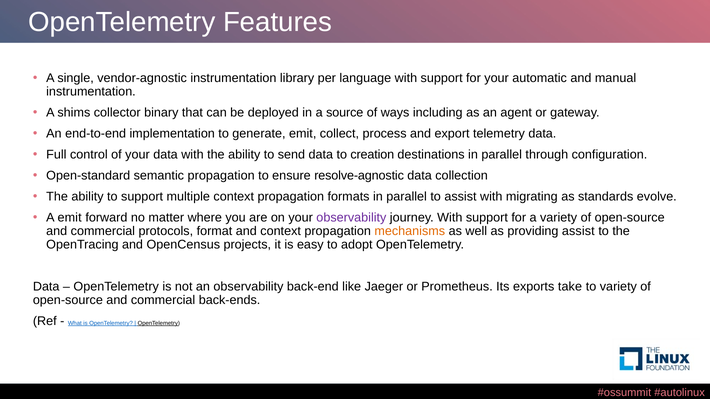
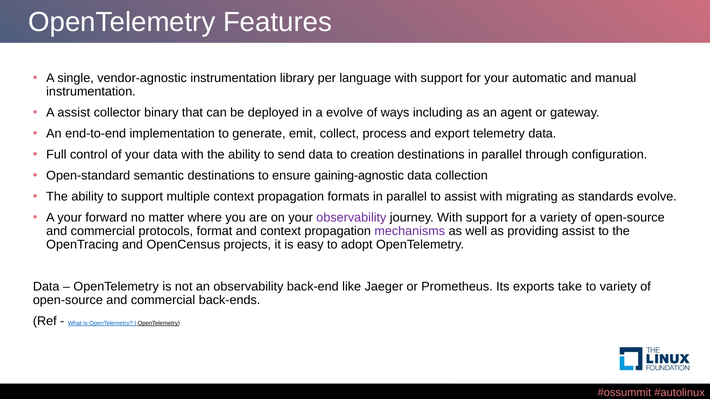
A shims: shims -> assist (74, 113)
a source: source -> evolve (345, 113)
semantic propagation: propagation -> destinations (221, 176)
resolve-agnostic: resolve-agnostic -> gaining-agnostic (359, 176)
A emit: emit -> your (70, 218)
mechanisms colour: orange -> purple (410, 231)
